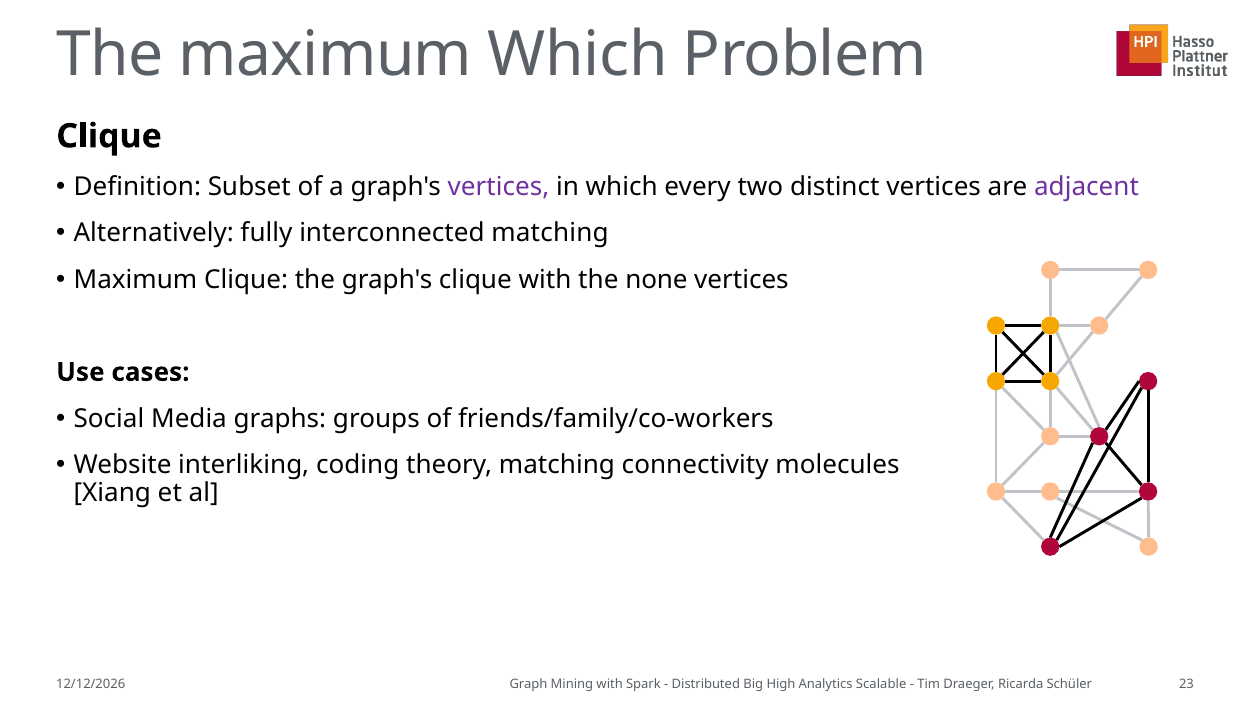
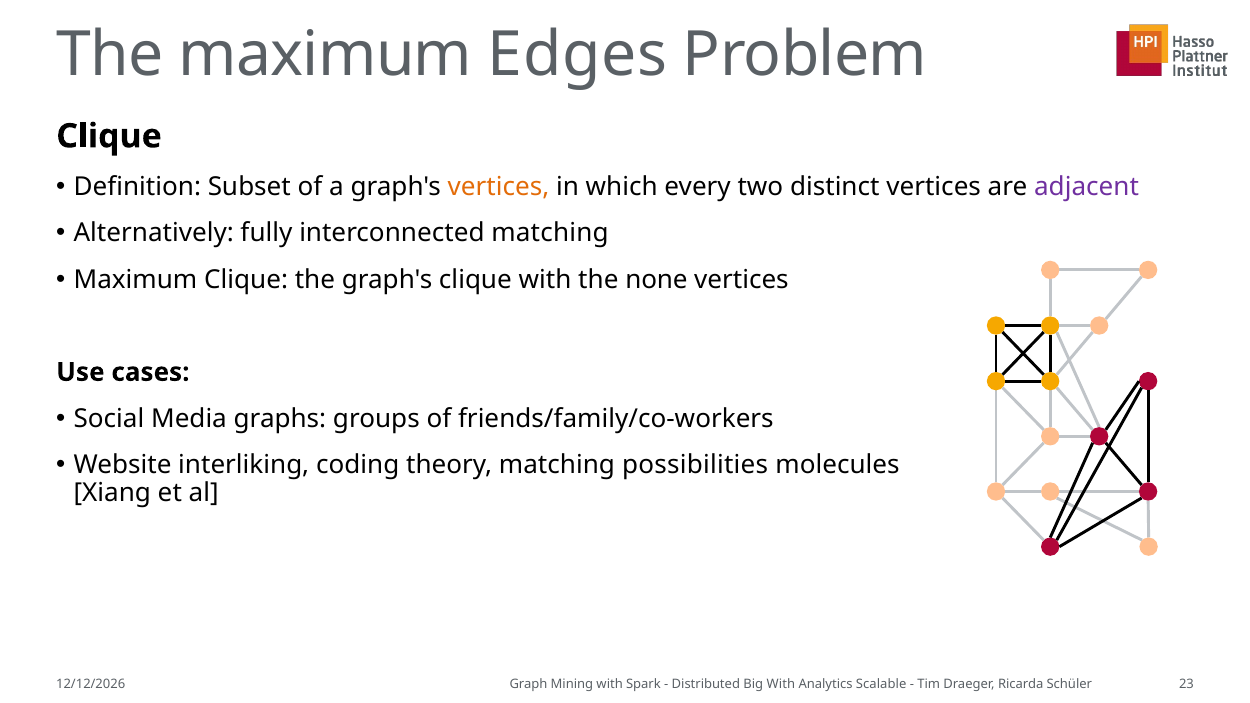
maximum Which: Which -> Edges (577, 54)
vertices colour: purple -> orange (498, 187)
connectivity: connectivity -> possibilities (695, 465)
Big High: High -> With (781, 685)
